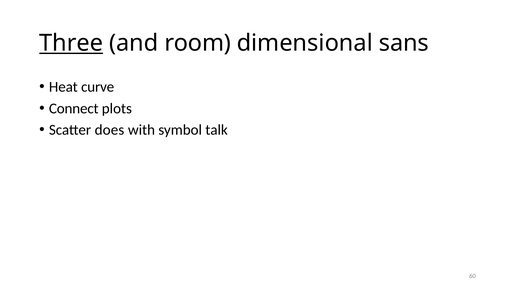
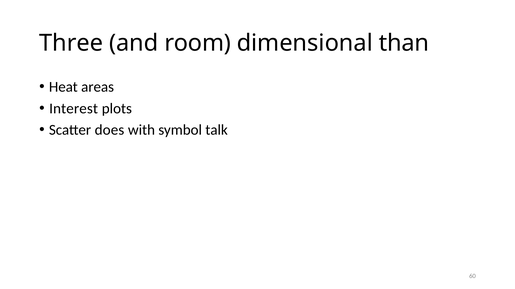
Three underline: present -> none (71, 43)
sans: sans -> than (404, 43)
curve: curve -> areas (98, 87)
Connect: Connect -> Interest (74, 109)
